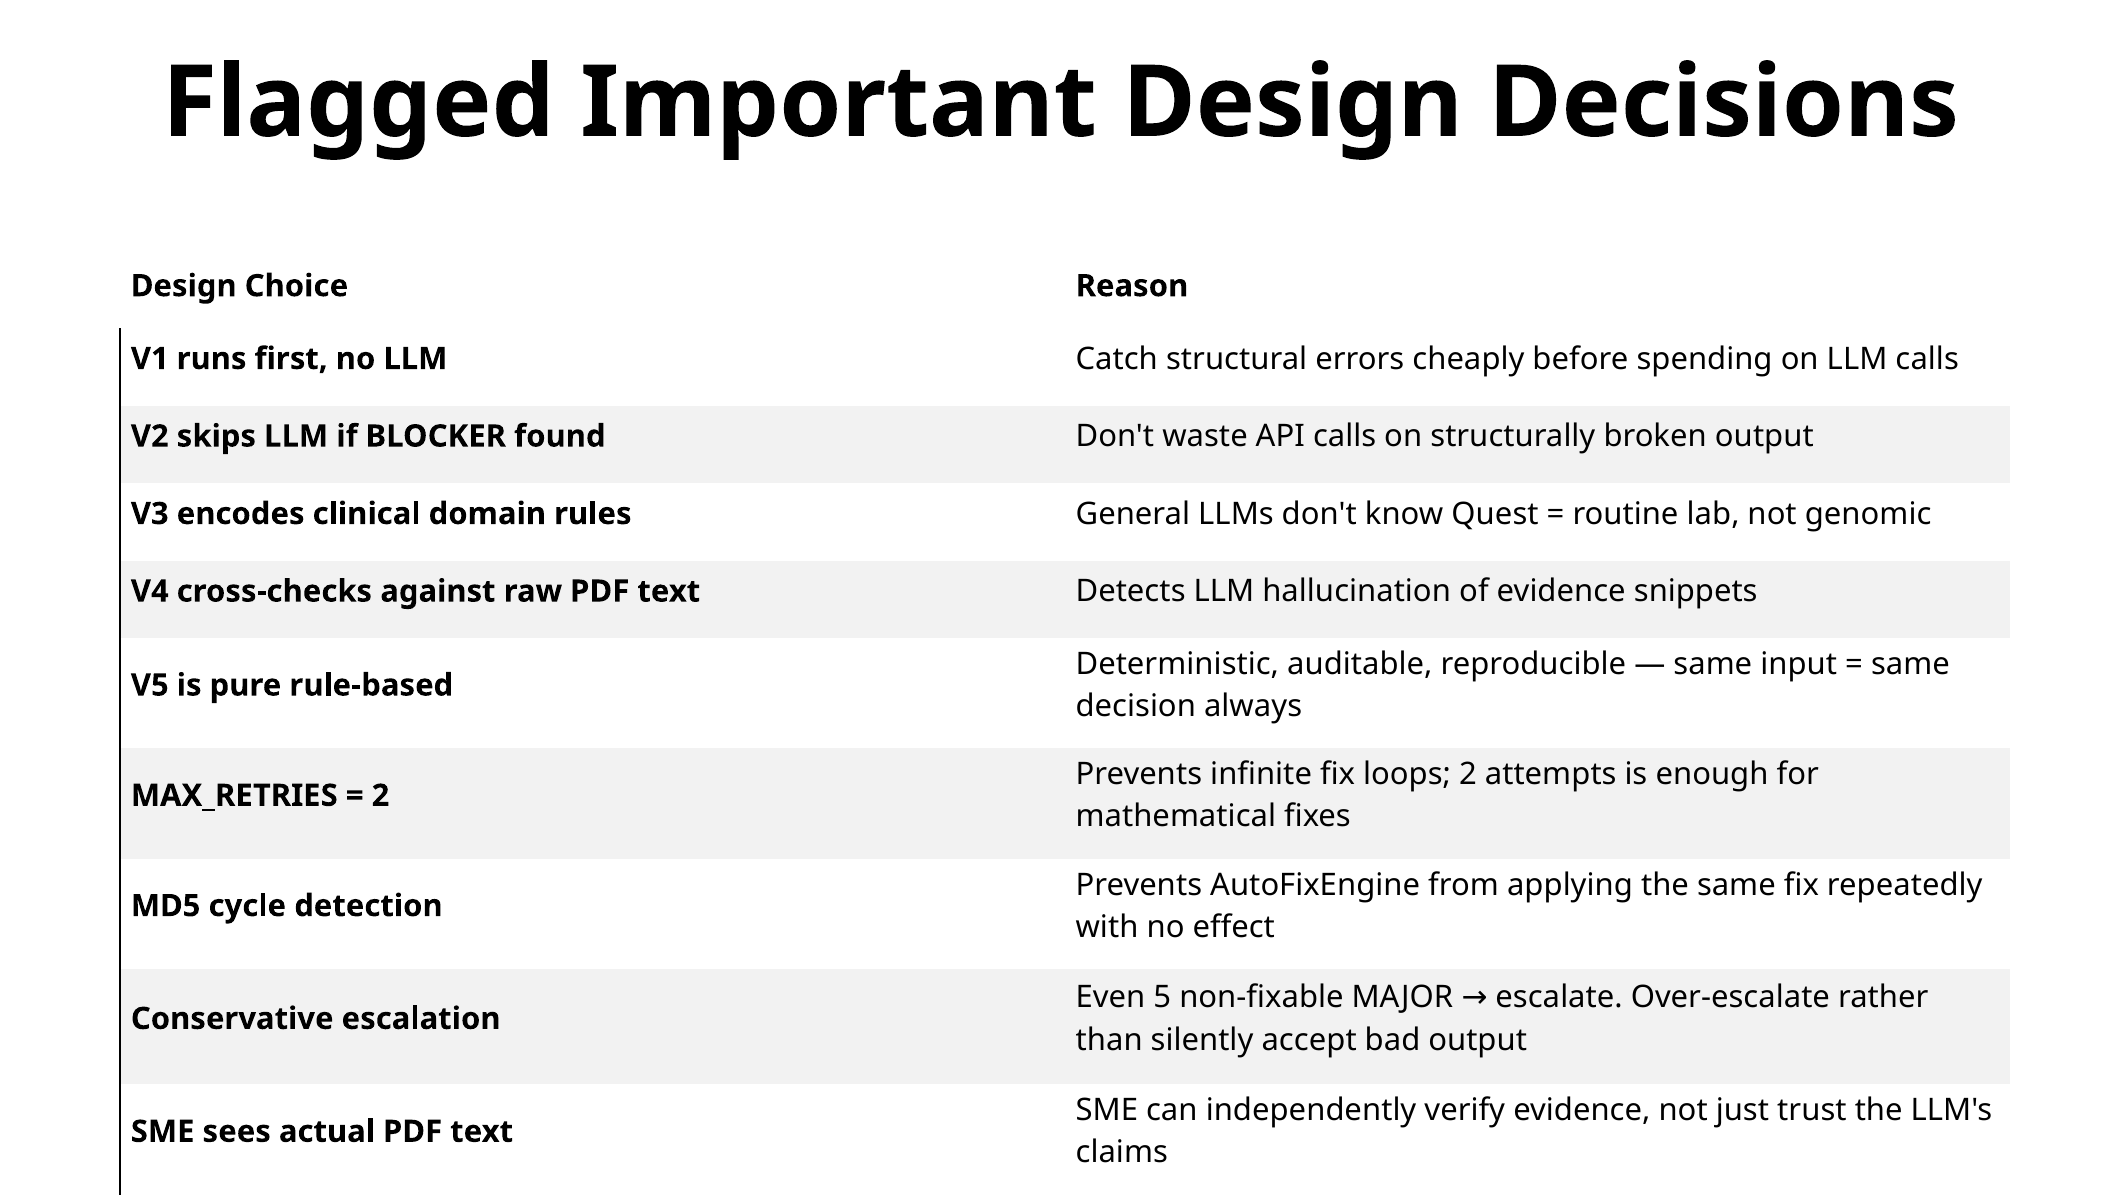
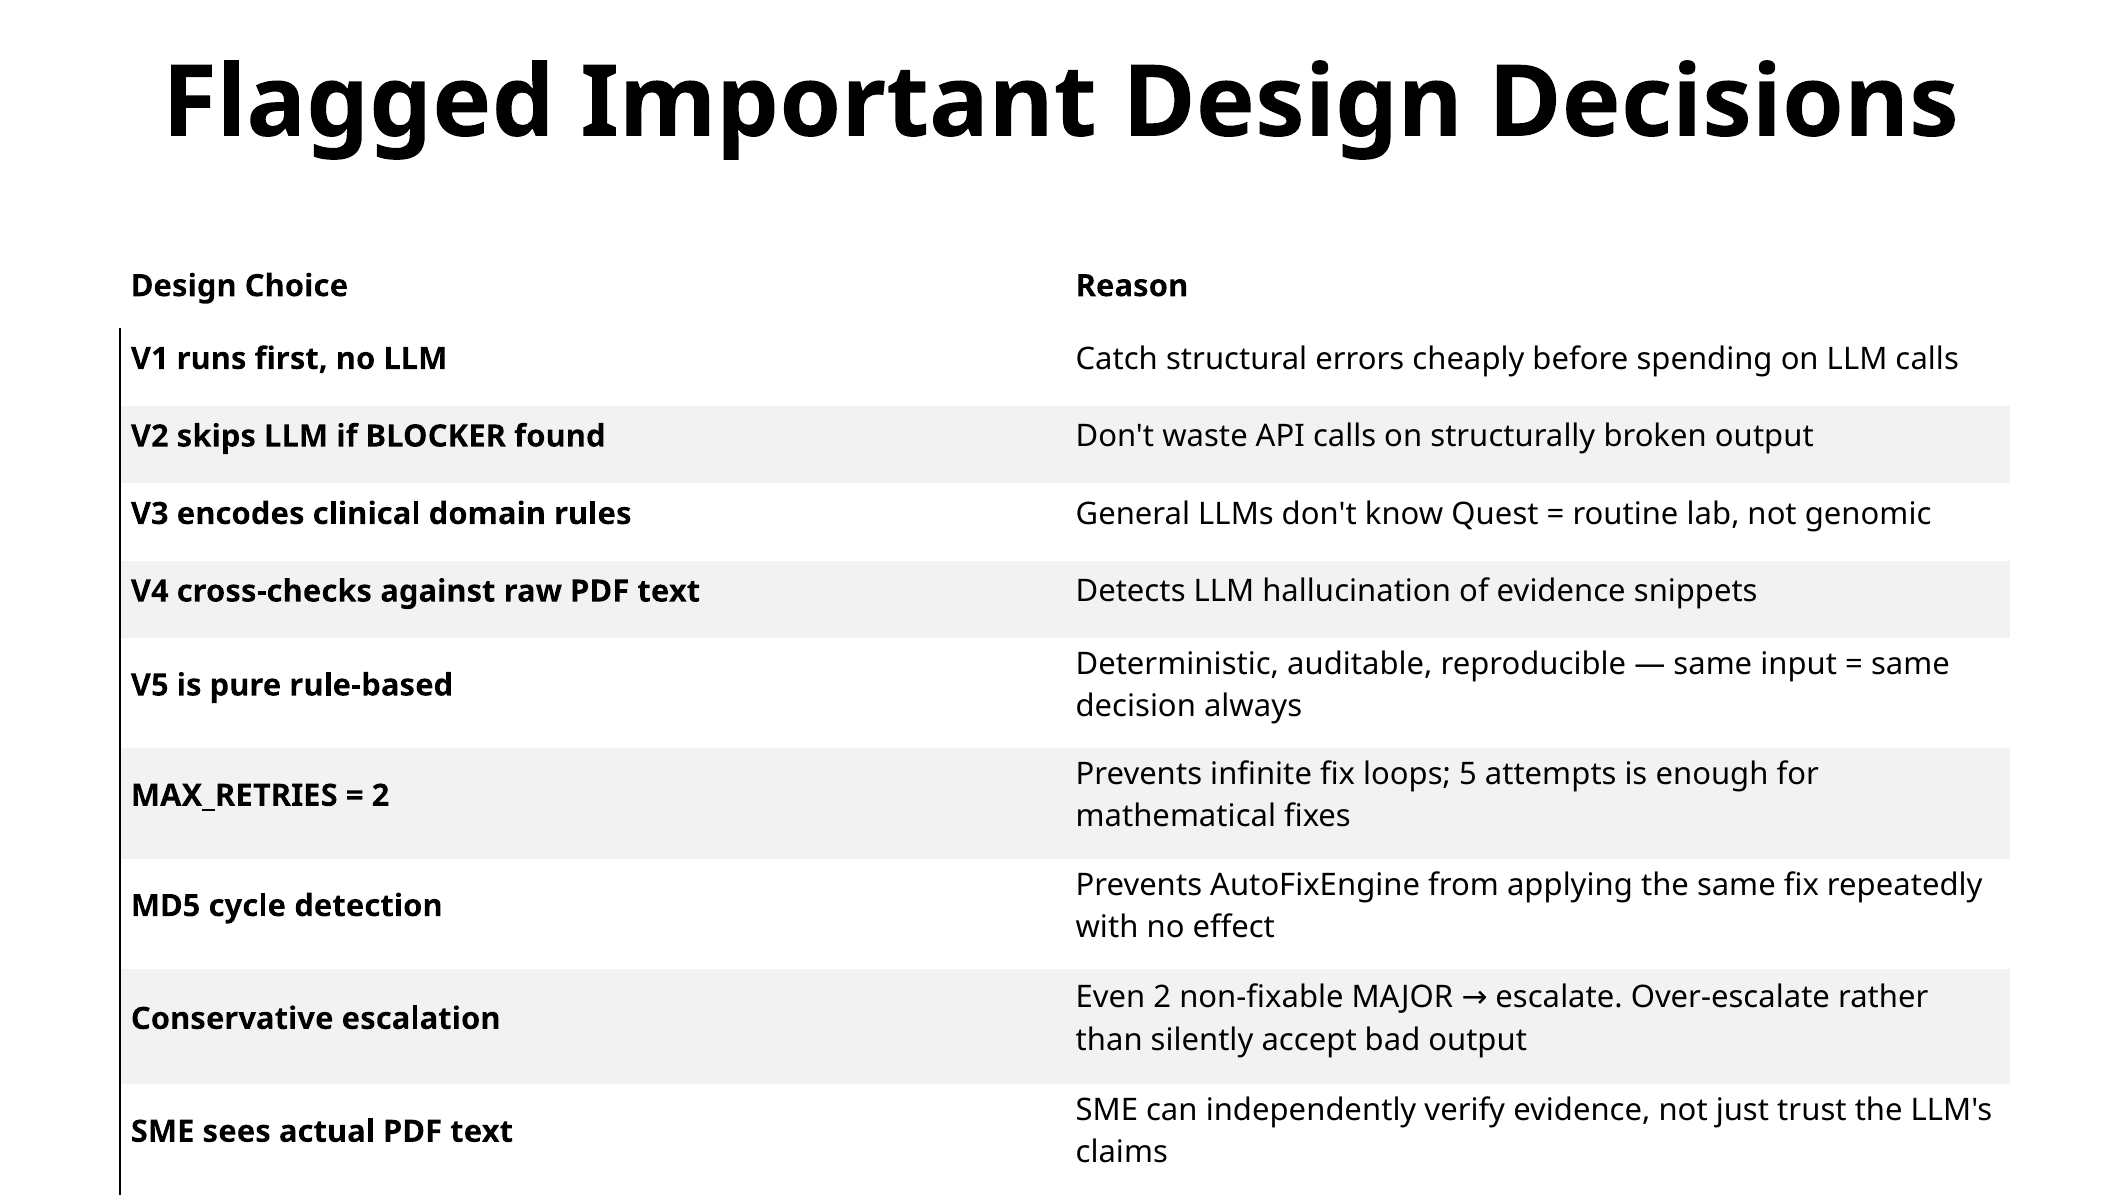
loops 2: 2 -> 5 (1468, 774)
Even 5: 5 -> 2 (1162, 998)
